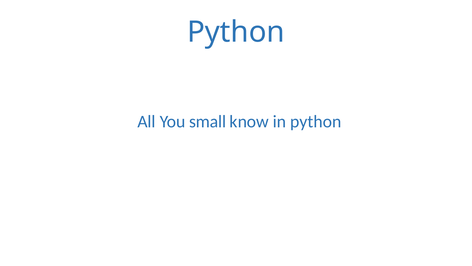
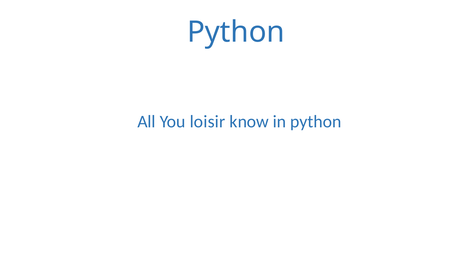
small: small -> loisir (207, 121)
